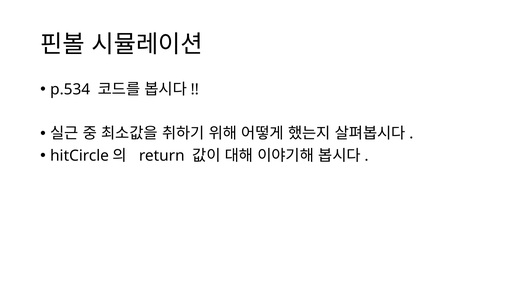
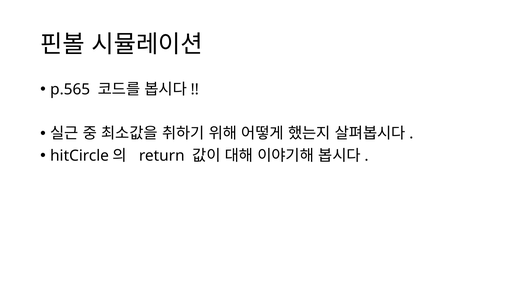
p.534: p.534 -> p.565 (70, 89)
